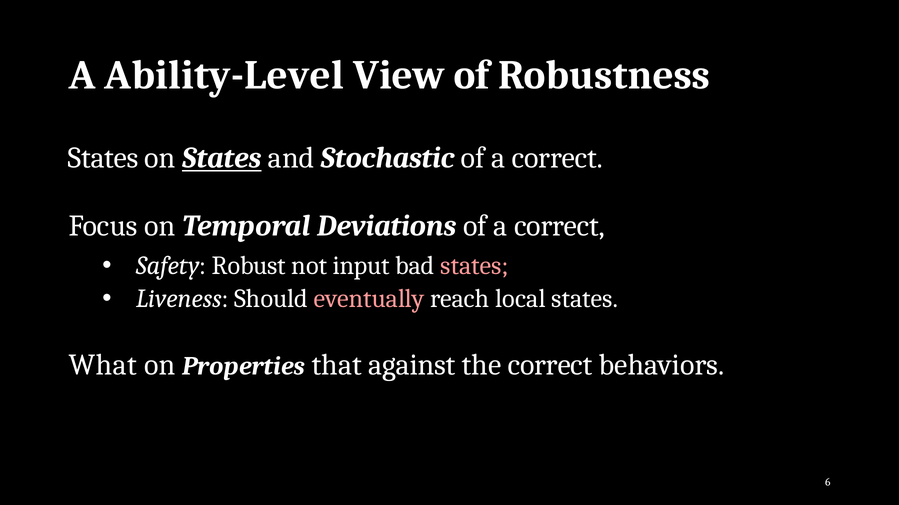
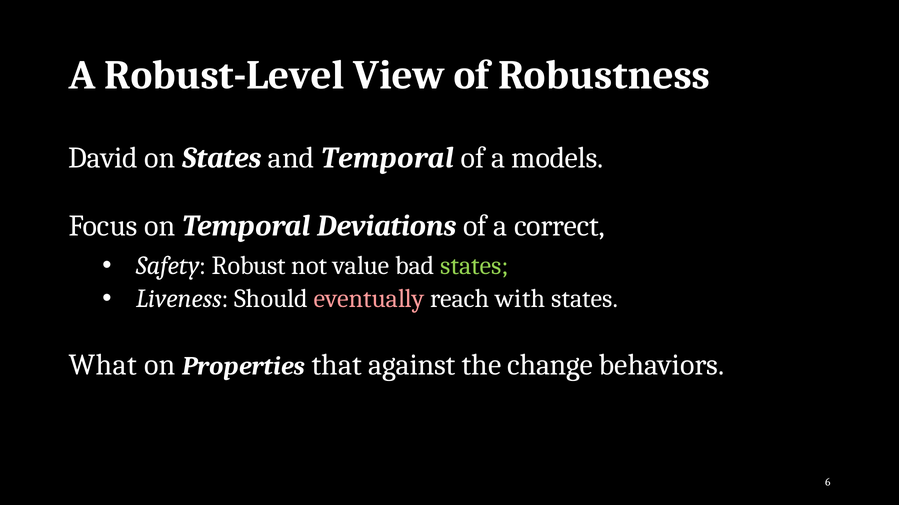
Ability-Level: Ability-Level -> Robust-Level (224, 76)
States: States -> David (103, 158)
States underline: present -> none (222, 158)
and Stochastic: Stochastic -> Temporal (387, 158)
correct: correct -> models (557, 158)
input: input -> value (361, 266)
states colour: pink -> light green (474, 266)
local: local -> with (520, 299)
the correct: correct -> change (550, 365)
